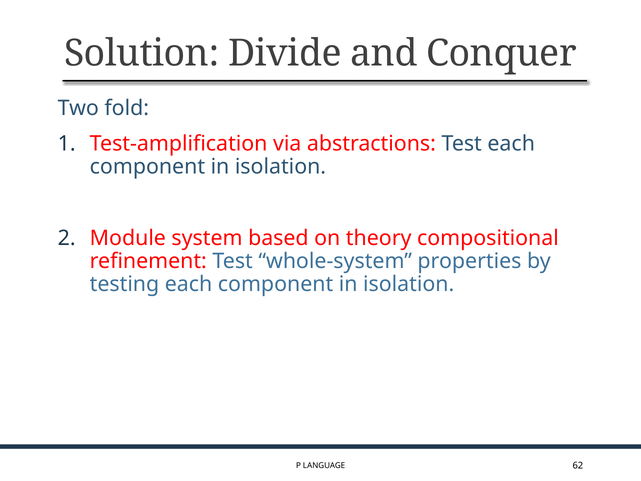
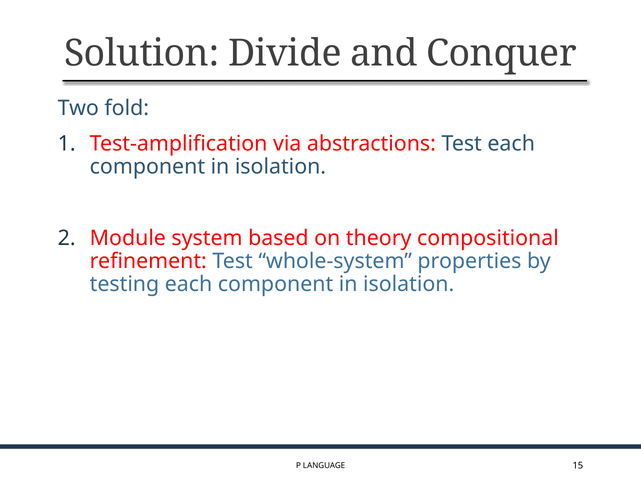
62: 62 -> 15 (578, 466)
